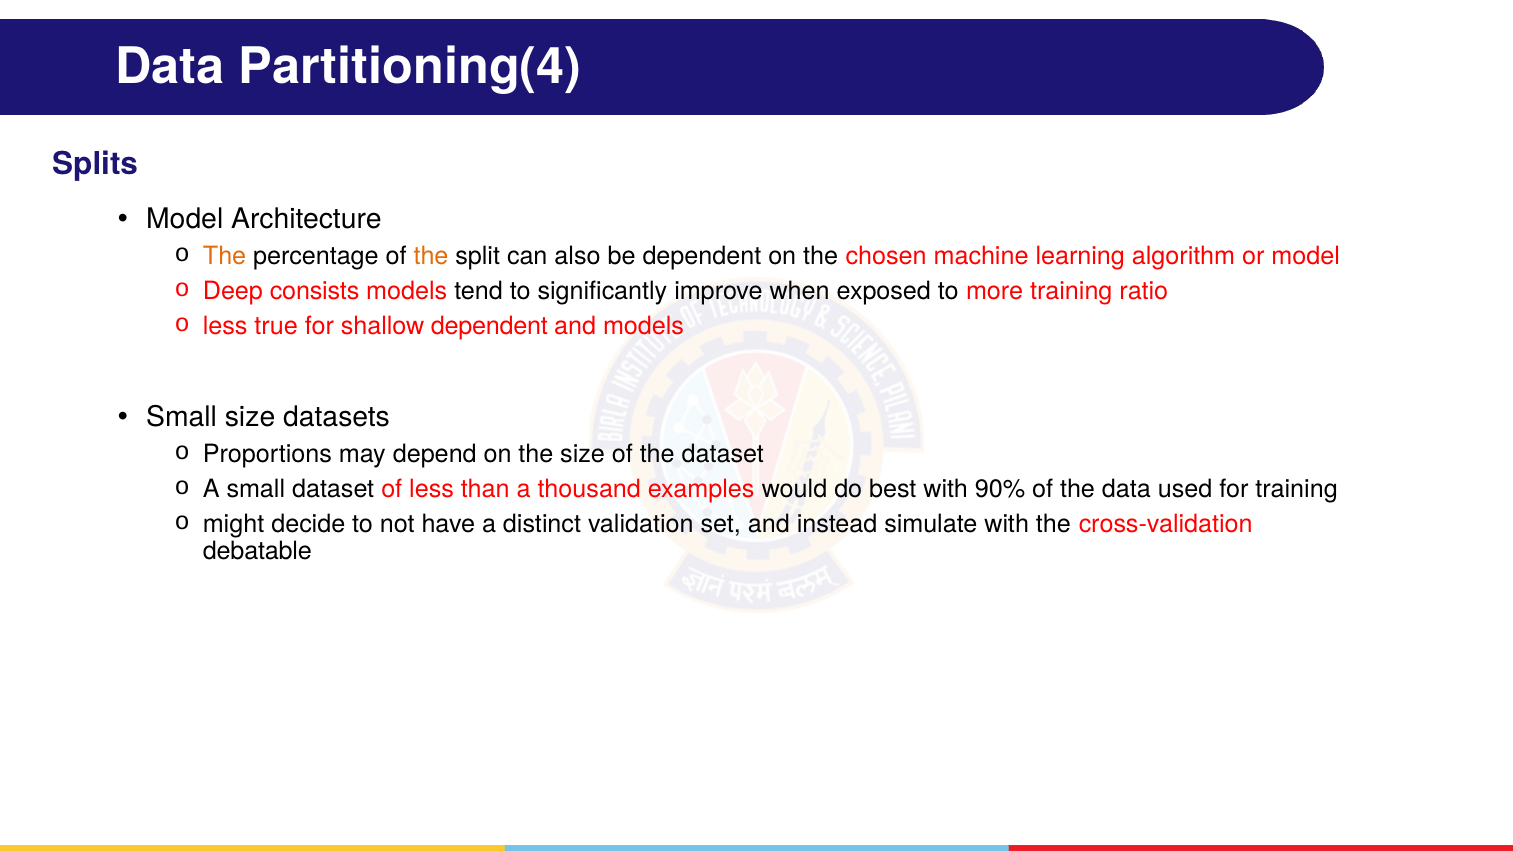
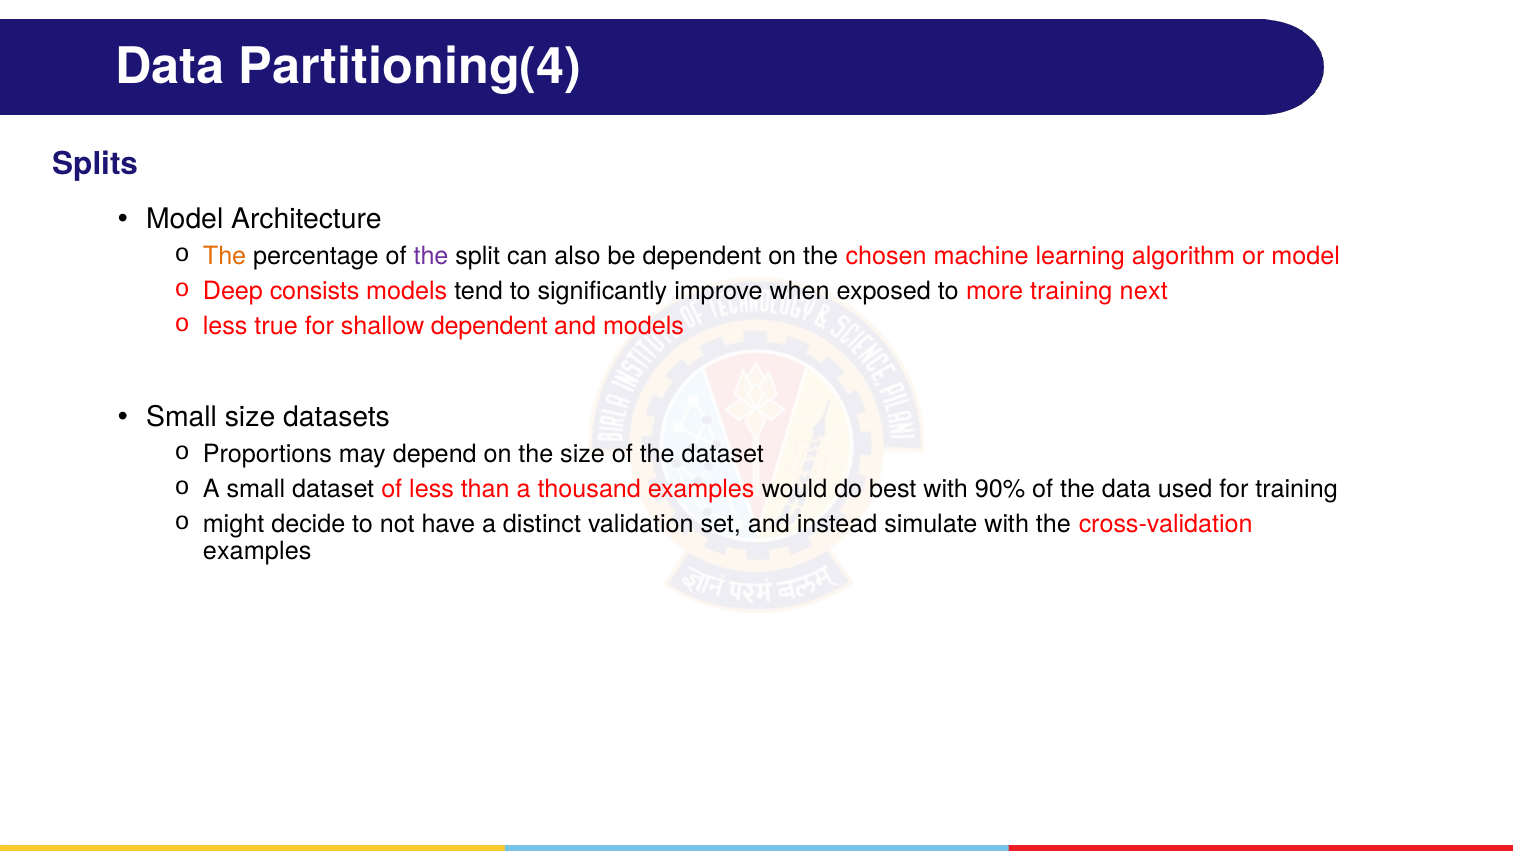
the colour: orange -> purple (431, 256)
ratio: ratio -> next (1144, 291)
debatable: debatable -> examples (257, 552)
